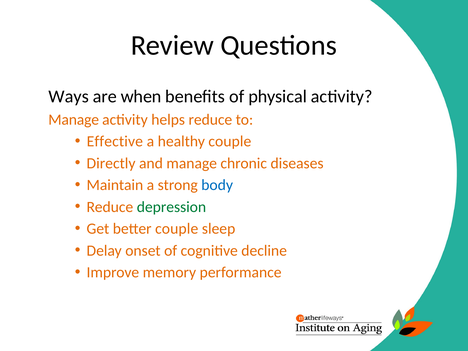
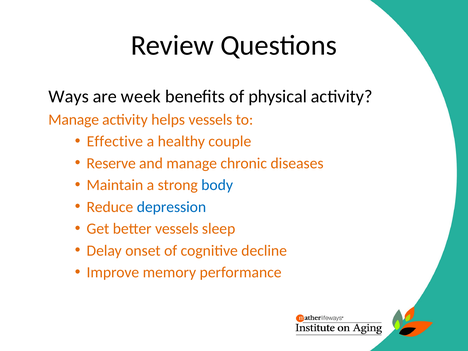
when: when -> week (141, 96)
helps reduce: reduce -> vessels (210, 120)
Directly: Directly -> Reserve (111, 163)
depression colour: green -> blue (171, 207)
better couple: couple -> vessels (177, 229)
